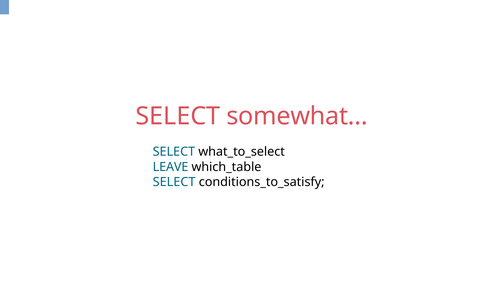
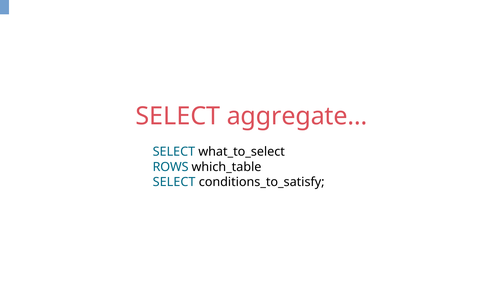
somewhat…: somewhat… -> aggregate… (297, 116)
LEAVE: LEAVE -> ROWS (171, 167)
